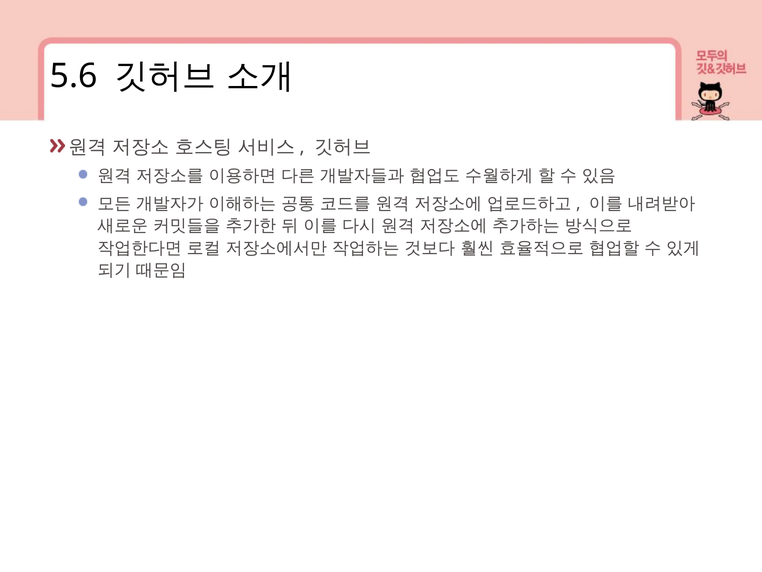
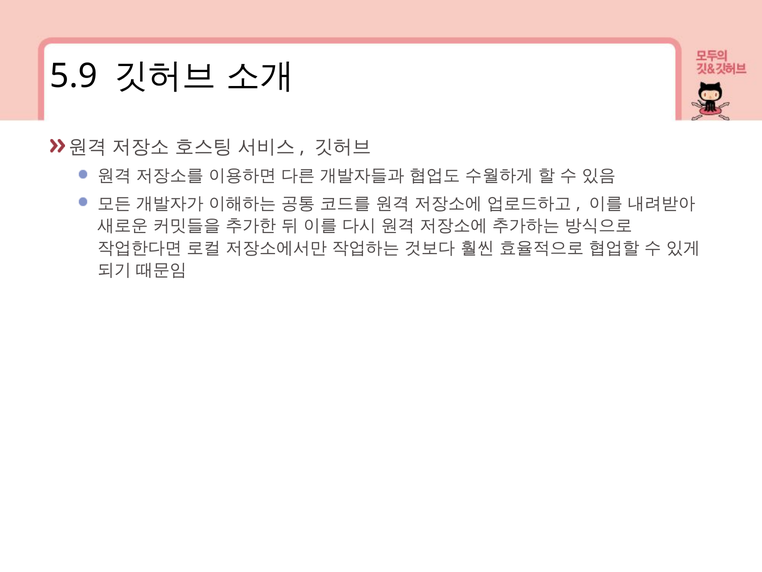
5.6: 5.6 -> 5.9 (74, 76)
